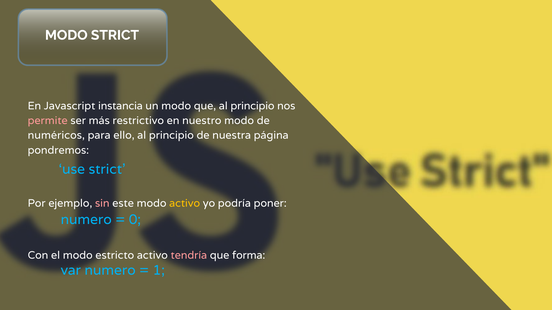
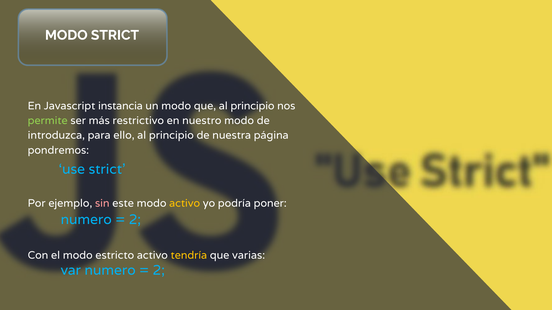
permite colour: pink -> light green (48, 121)
numéricos: numéricos -> introduzca (56, 136)
0: 0 -> 2 (135, 220)
tendría colour: pink -> yellow (189, 256)
forma: forma -> varias (249, 256)
1: 1 -> 2 (159, 271)
